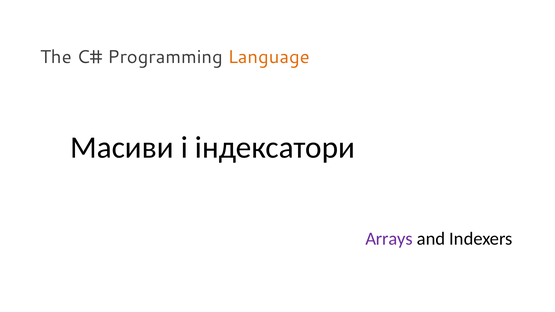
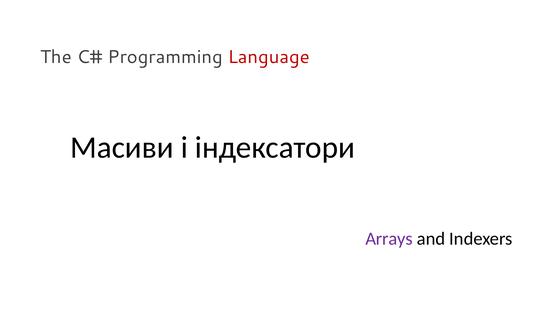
Language colour: orange -> red (269, 57)
